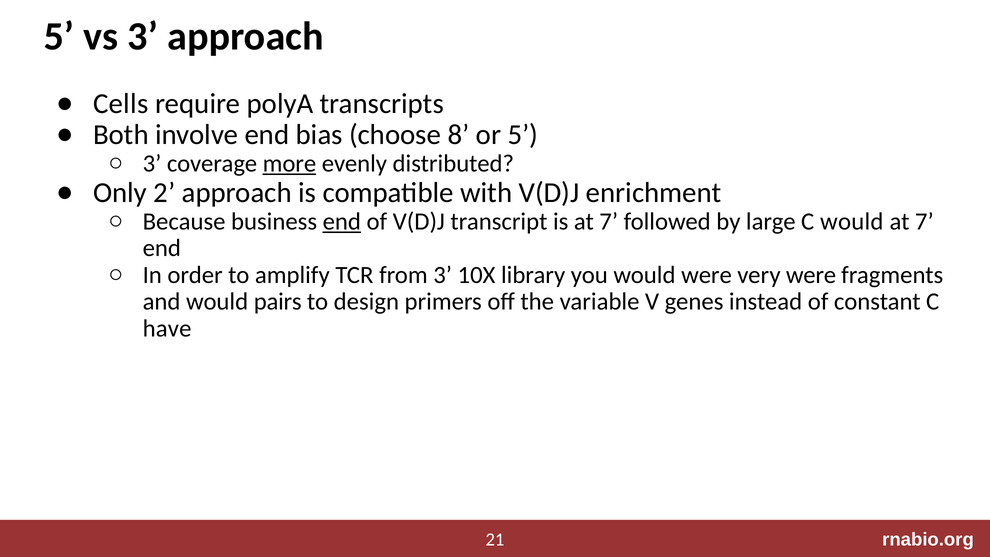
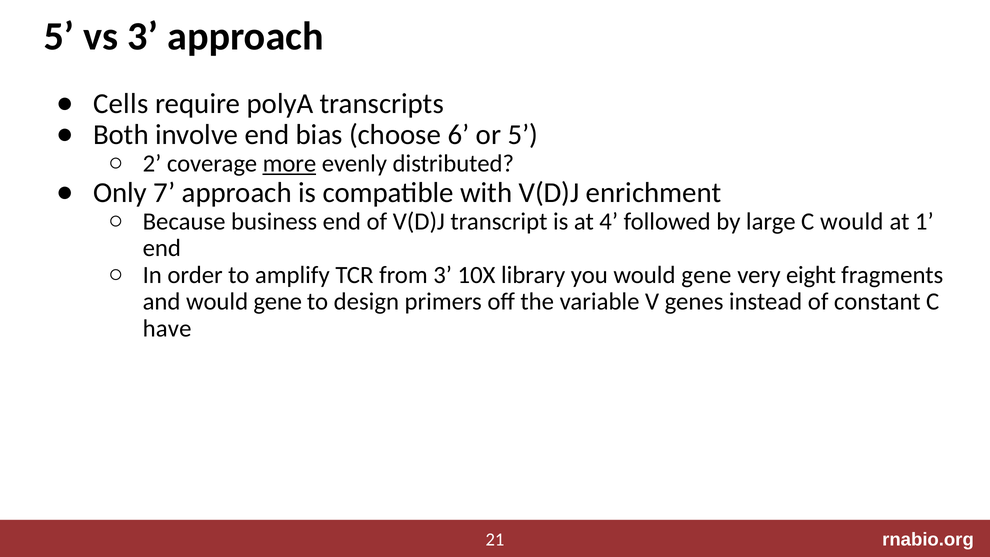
8: 8 -> 6 (459, 135)
3: 3 -> 2 (152, 164)
2: 2 -> 7 (164, 193)
end underline: present -> none (342, 222)
is at 7: 7 -> 4 (609, 222)
7: 7 -> 1 (924, 222)
you would were: were -> gene (706, 275)
very were: were -> eight (811, 275)
and would pairs: pairs -> gene (278, 302)
